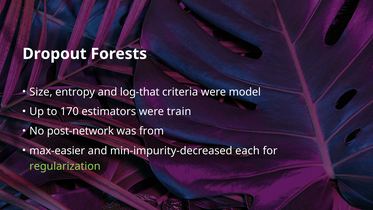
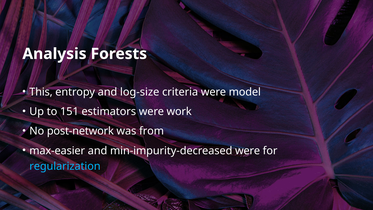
Dropout: Dropout -> Analysis (54, 54)
Size: Size -> This (41, 92)
log-that: log-that -> log-size (140, 92)
170: 170 -> 151 (69, 111)
train: train -> work (179, 111)
min-impurity-decreased each: each -> were (248, 151)
regularization colour: light green -> light blue (65, 166)
